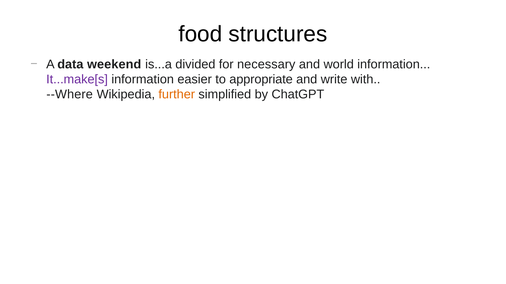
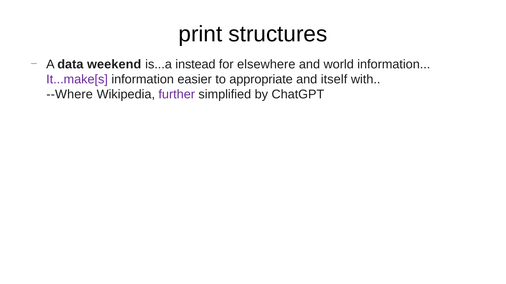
food: food -> print (200, 34)
divided: divided -> instead (195, 64)
necessary: necessary -> elsewhere (266, 64)
write: write -> itself (334, 79)
further colour: orange -> purple (177, 95)
